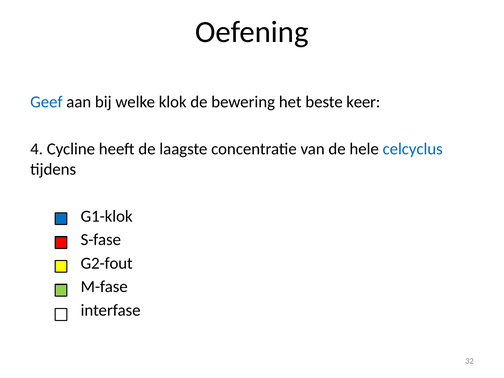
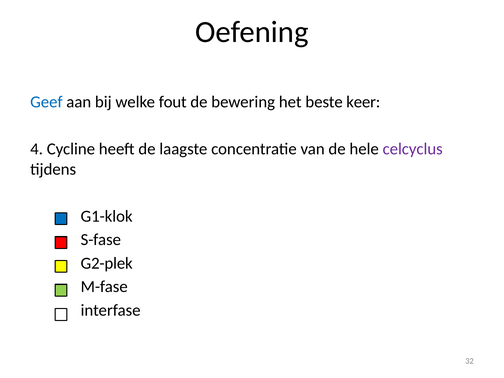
klok: klok -> fout (173, 102)
celcyclus colour: blue -> purple (413, 149)
G2-fout: G2-fout -> G2-plek (107, 263)
